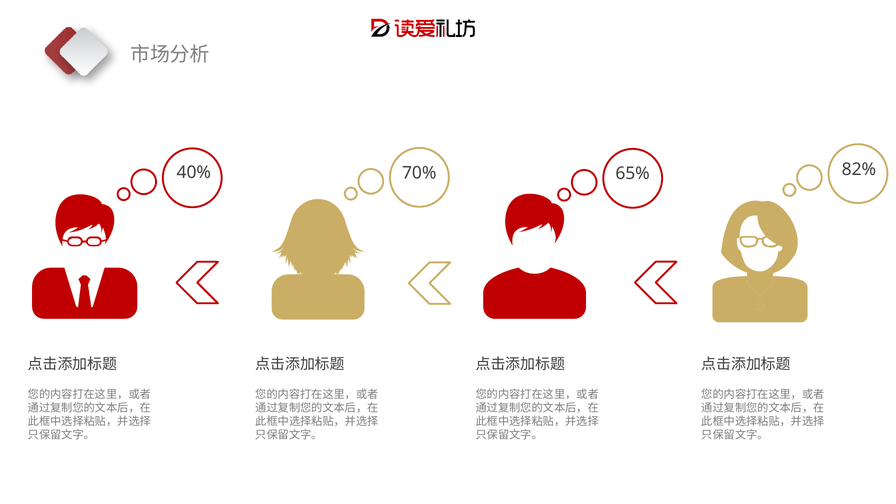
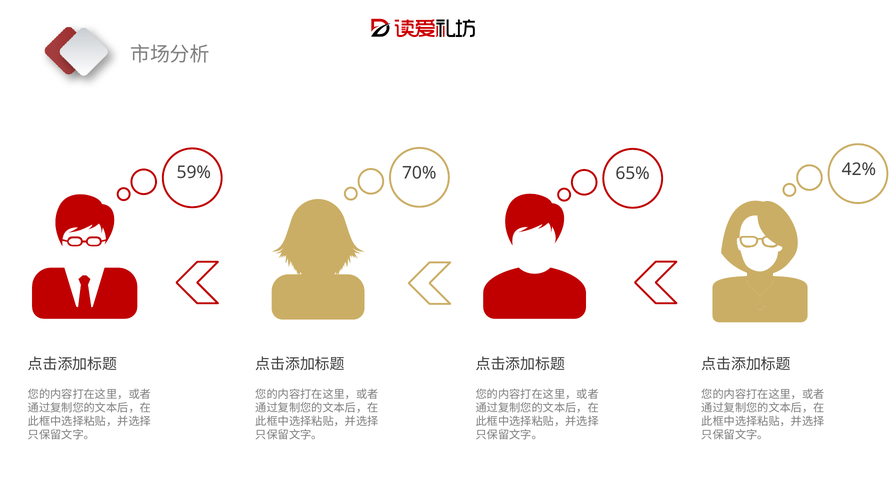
40%: 40% -> 59% (194, 172)
82%: 82% -> 42% (859, 170)
